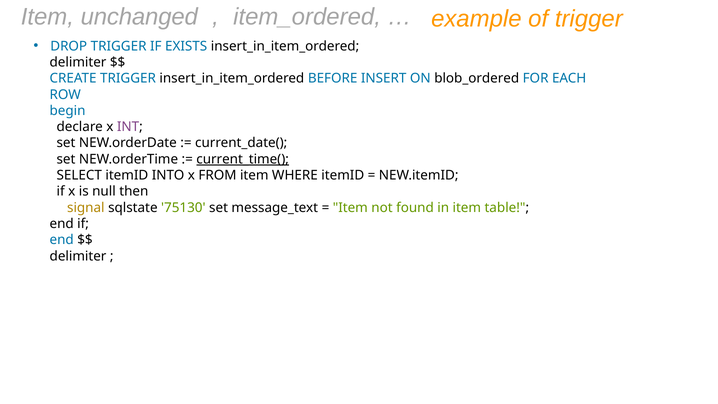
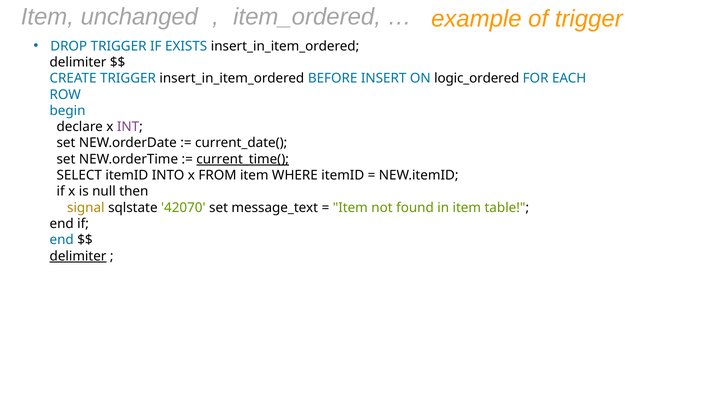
blob_ordered: blob_ordered -> logic_ordered (477, 78)
75130: 75130 -> 42070 (183, 208)
delimiter underline: none -> present (78, 256)
